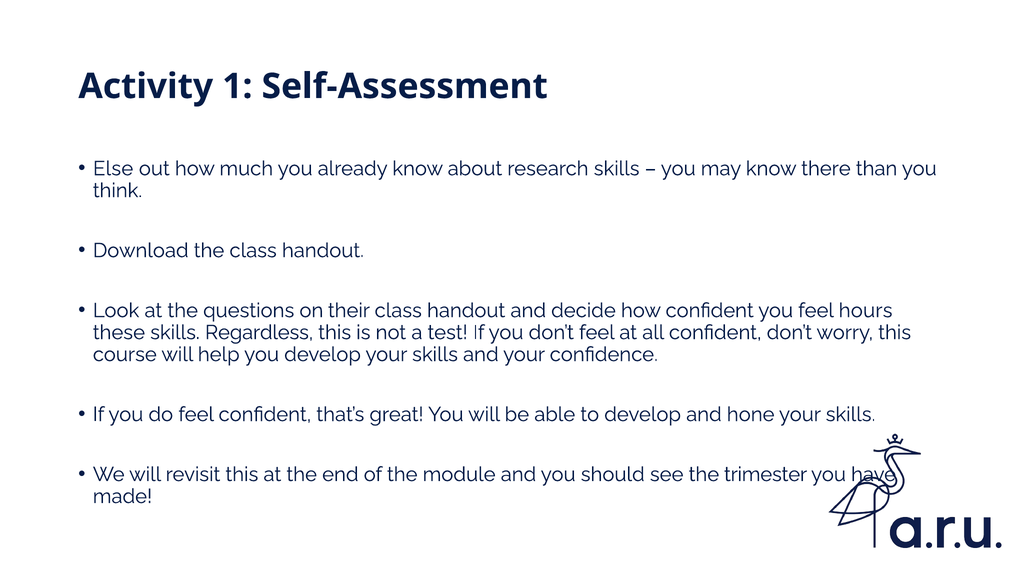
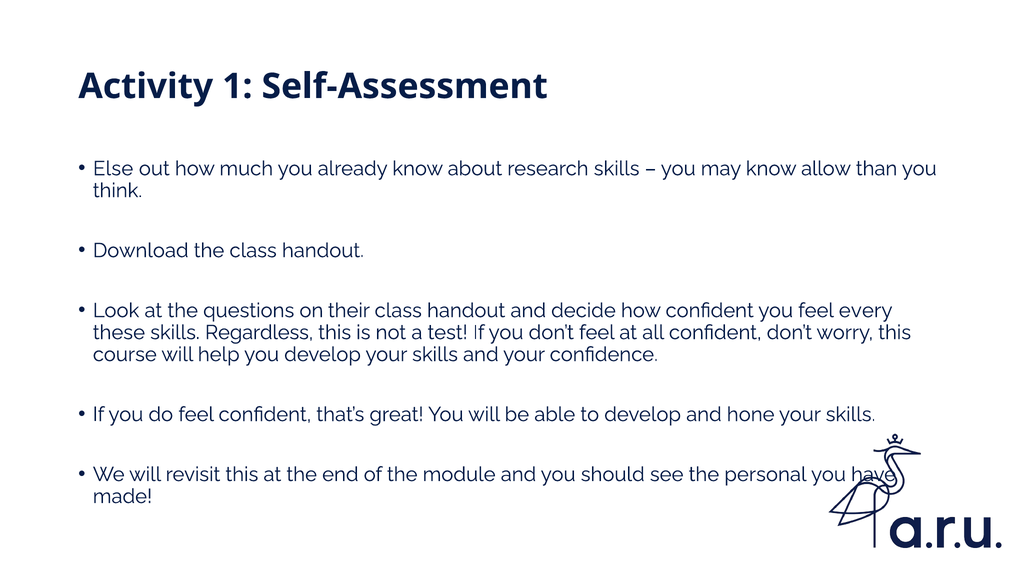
there: there -> allow (826, 169)
hours: hours -> every (866, 311)
trimester: trimester -> personal (765, 475)
